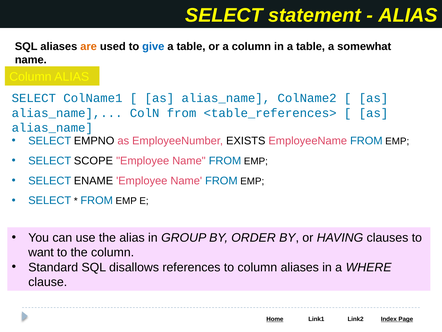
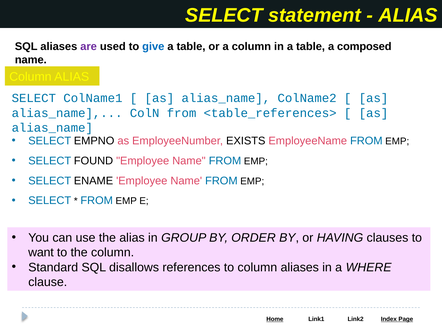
are colour: orange -> purple (89, 46)
somewhat: somewhat -> composed (364, 46)
SCOPE: SCOPE -> FOUND (94, 161)
